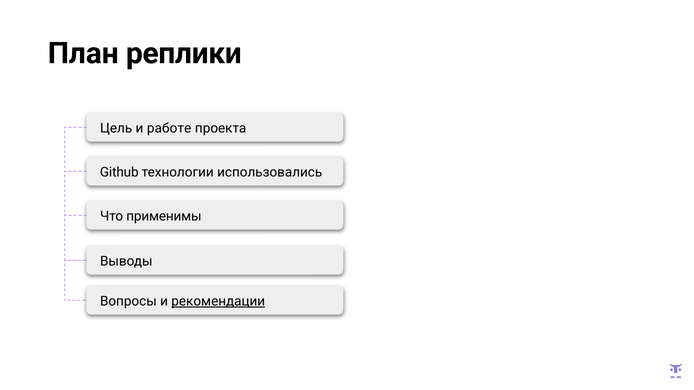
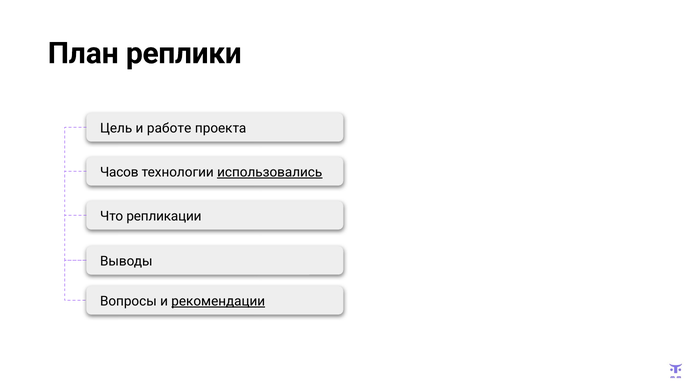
Github: Github -> Часов (119, 172)
использовались underline: none -> present (270, 172)
применимы: применимы -> репликации (164, 216)
